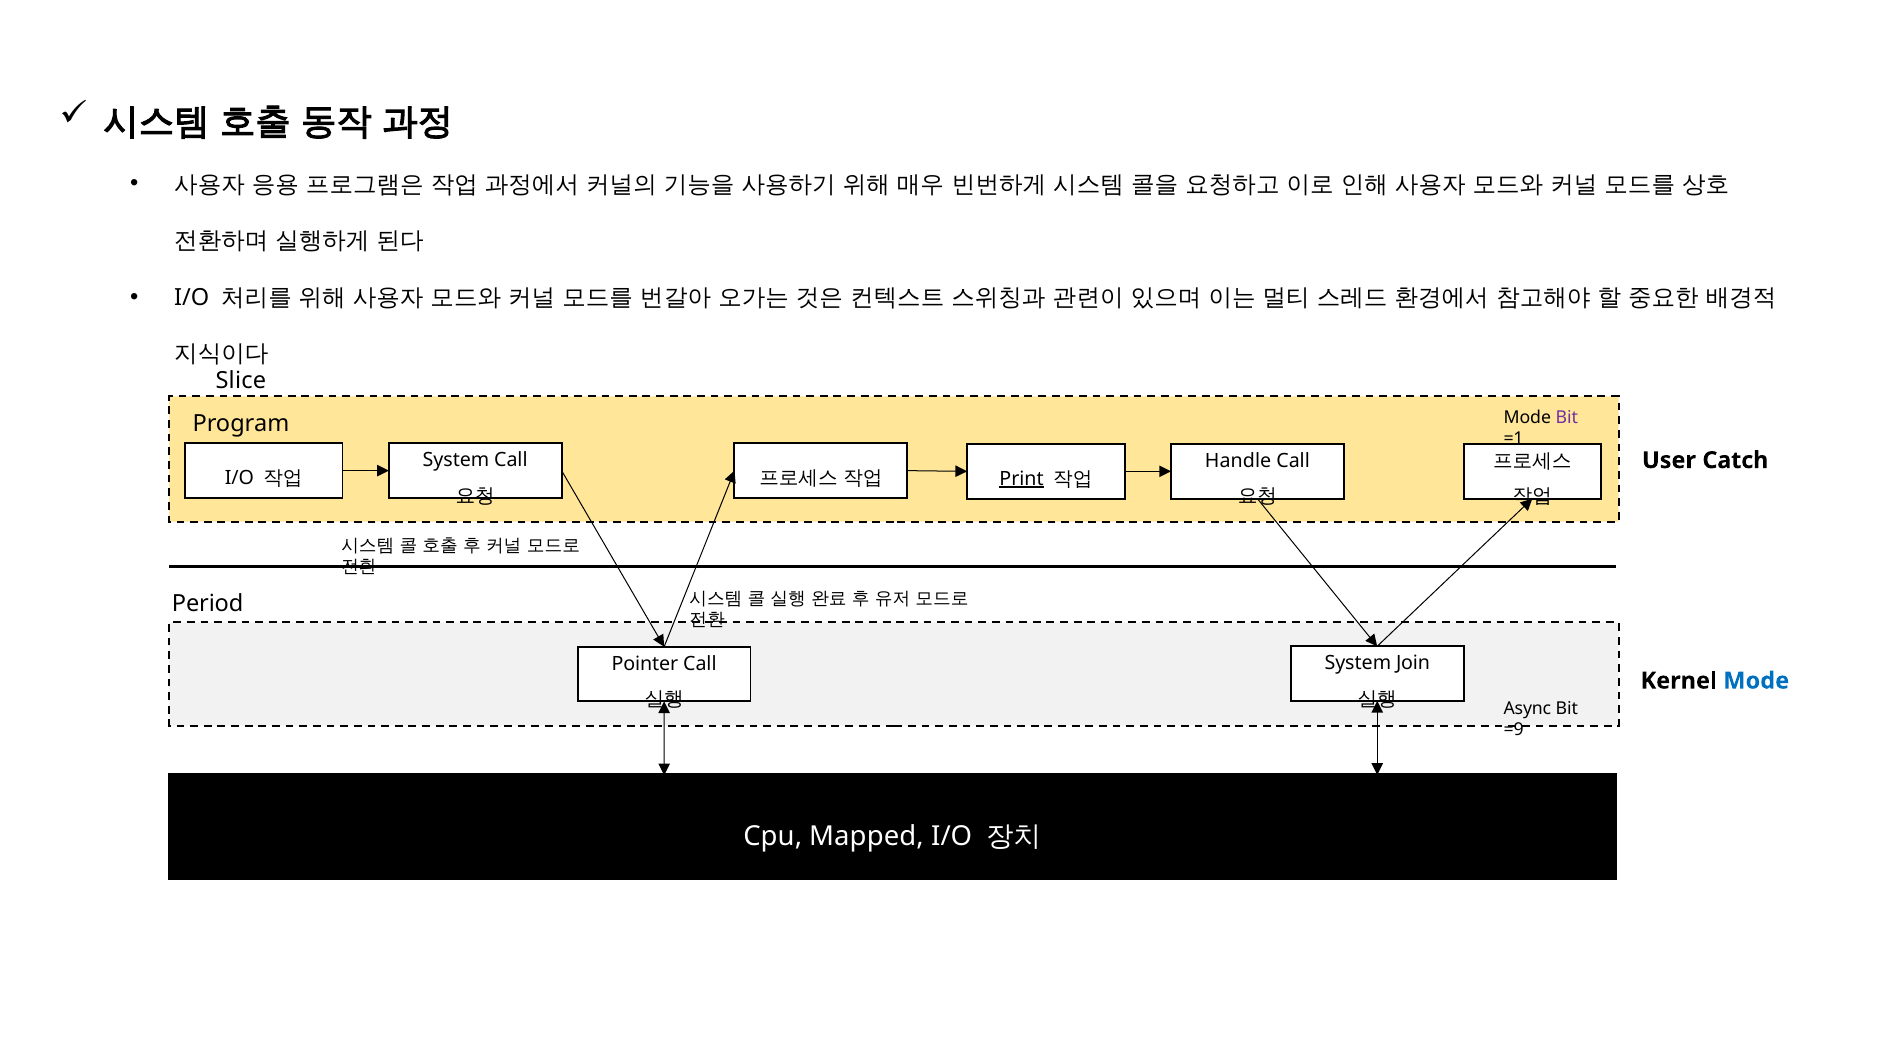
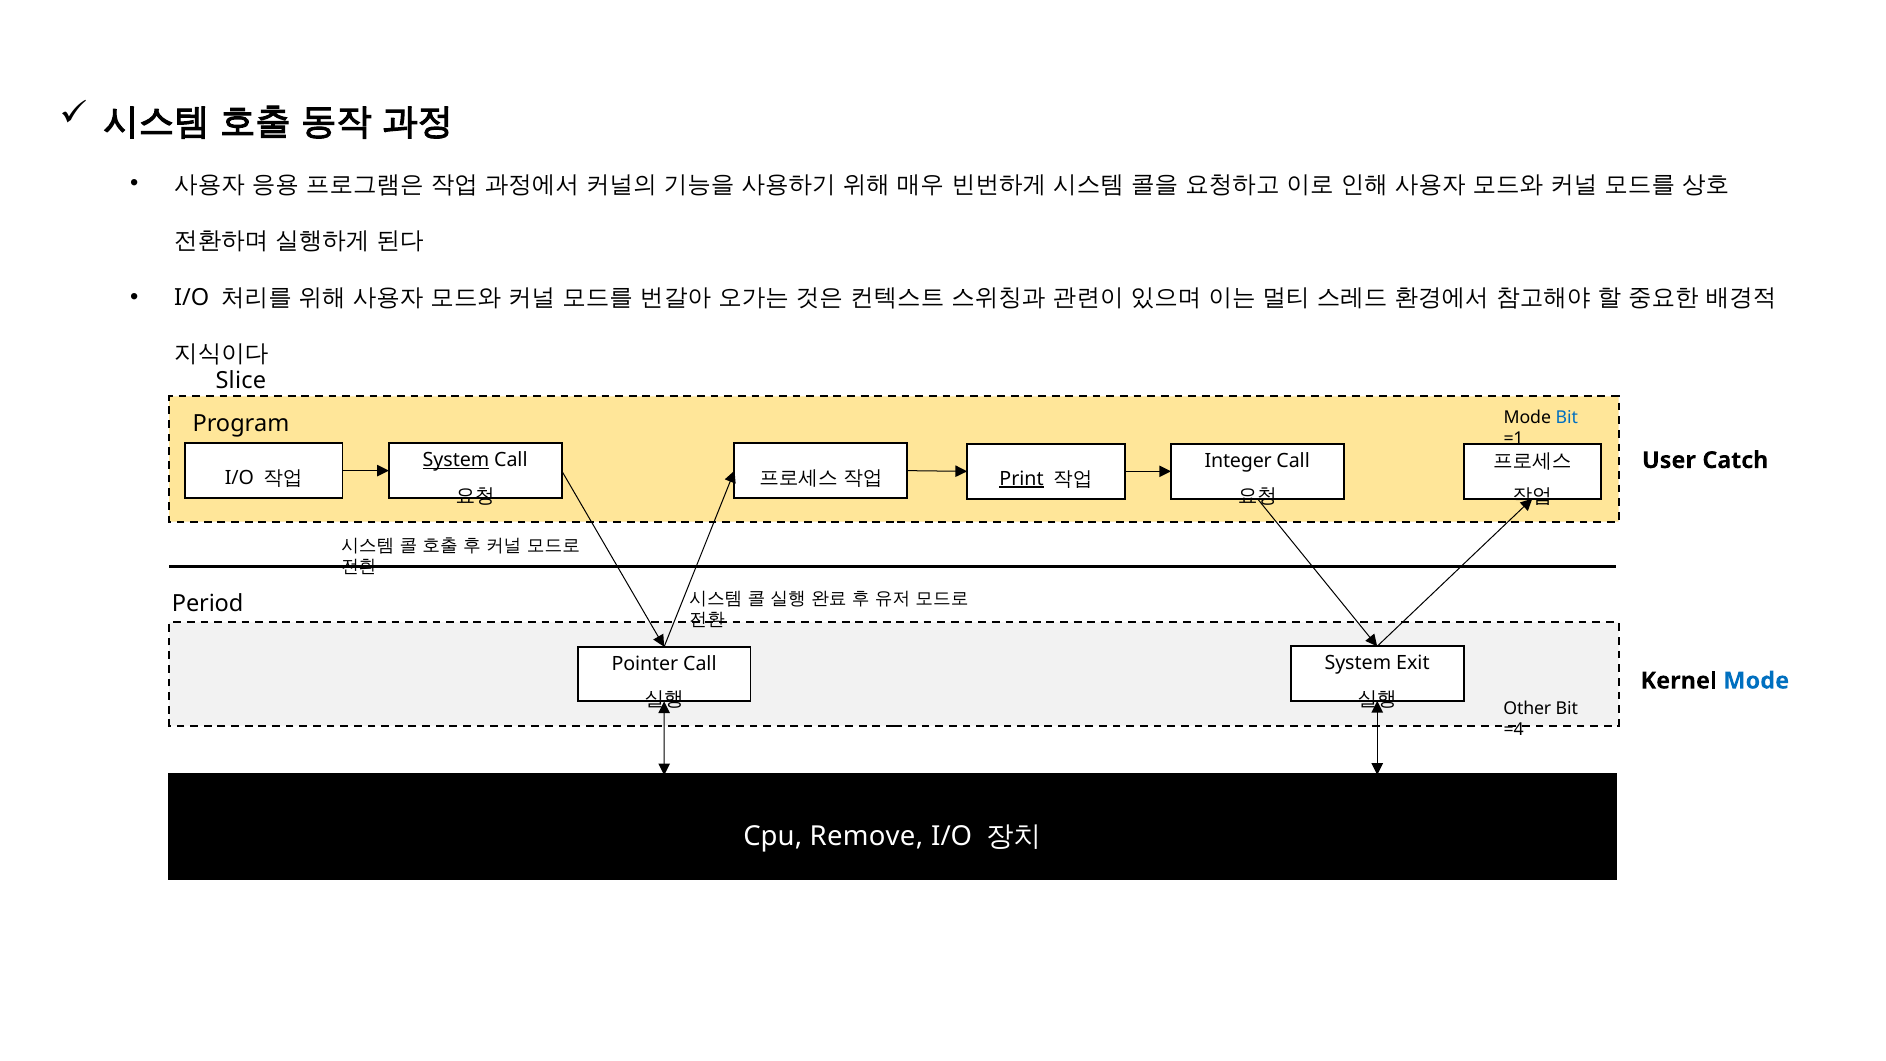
Bit colour: purple -> blue (1567, 417)
System underline: none -> present (456, 460)
Handle: Handle -> Integer (1238, 461)
Join: Join -> Exit (1413, 663)
Async: Async -> Other (1527, 709)
=9: =9 -> =4 (1514, 730)
Mapped: Mapped -> Remove (866, 836)
